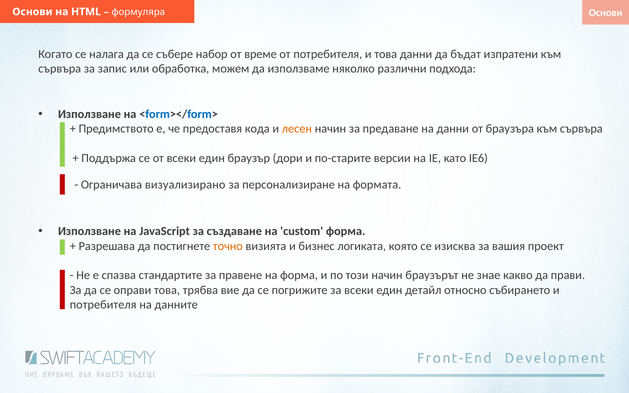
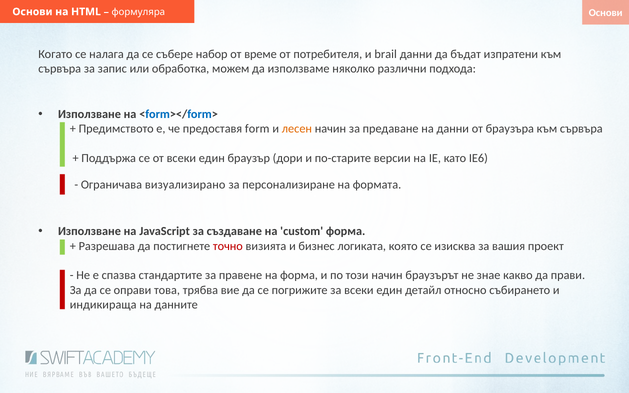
и това: това -> brail (386, 54)
кода: кода -> form (257, 129)
точно colour: orange -> red (228, 246)
потребителя: потребителя -> индикираща (103, 305)
